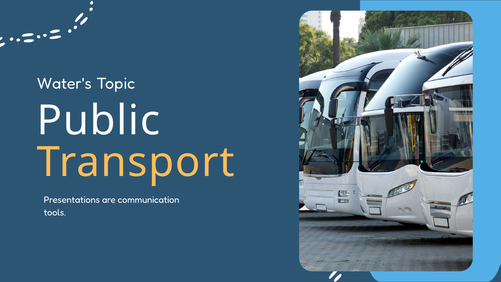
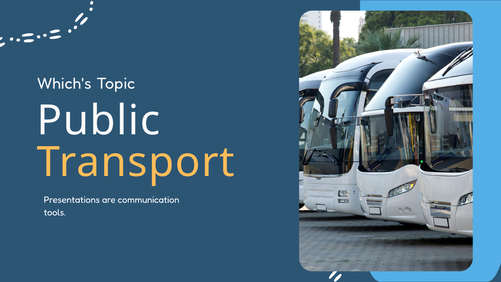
Water's: Water's -> Which's (64, 83)
